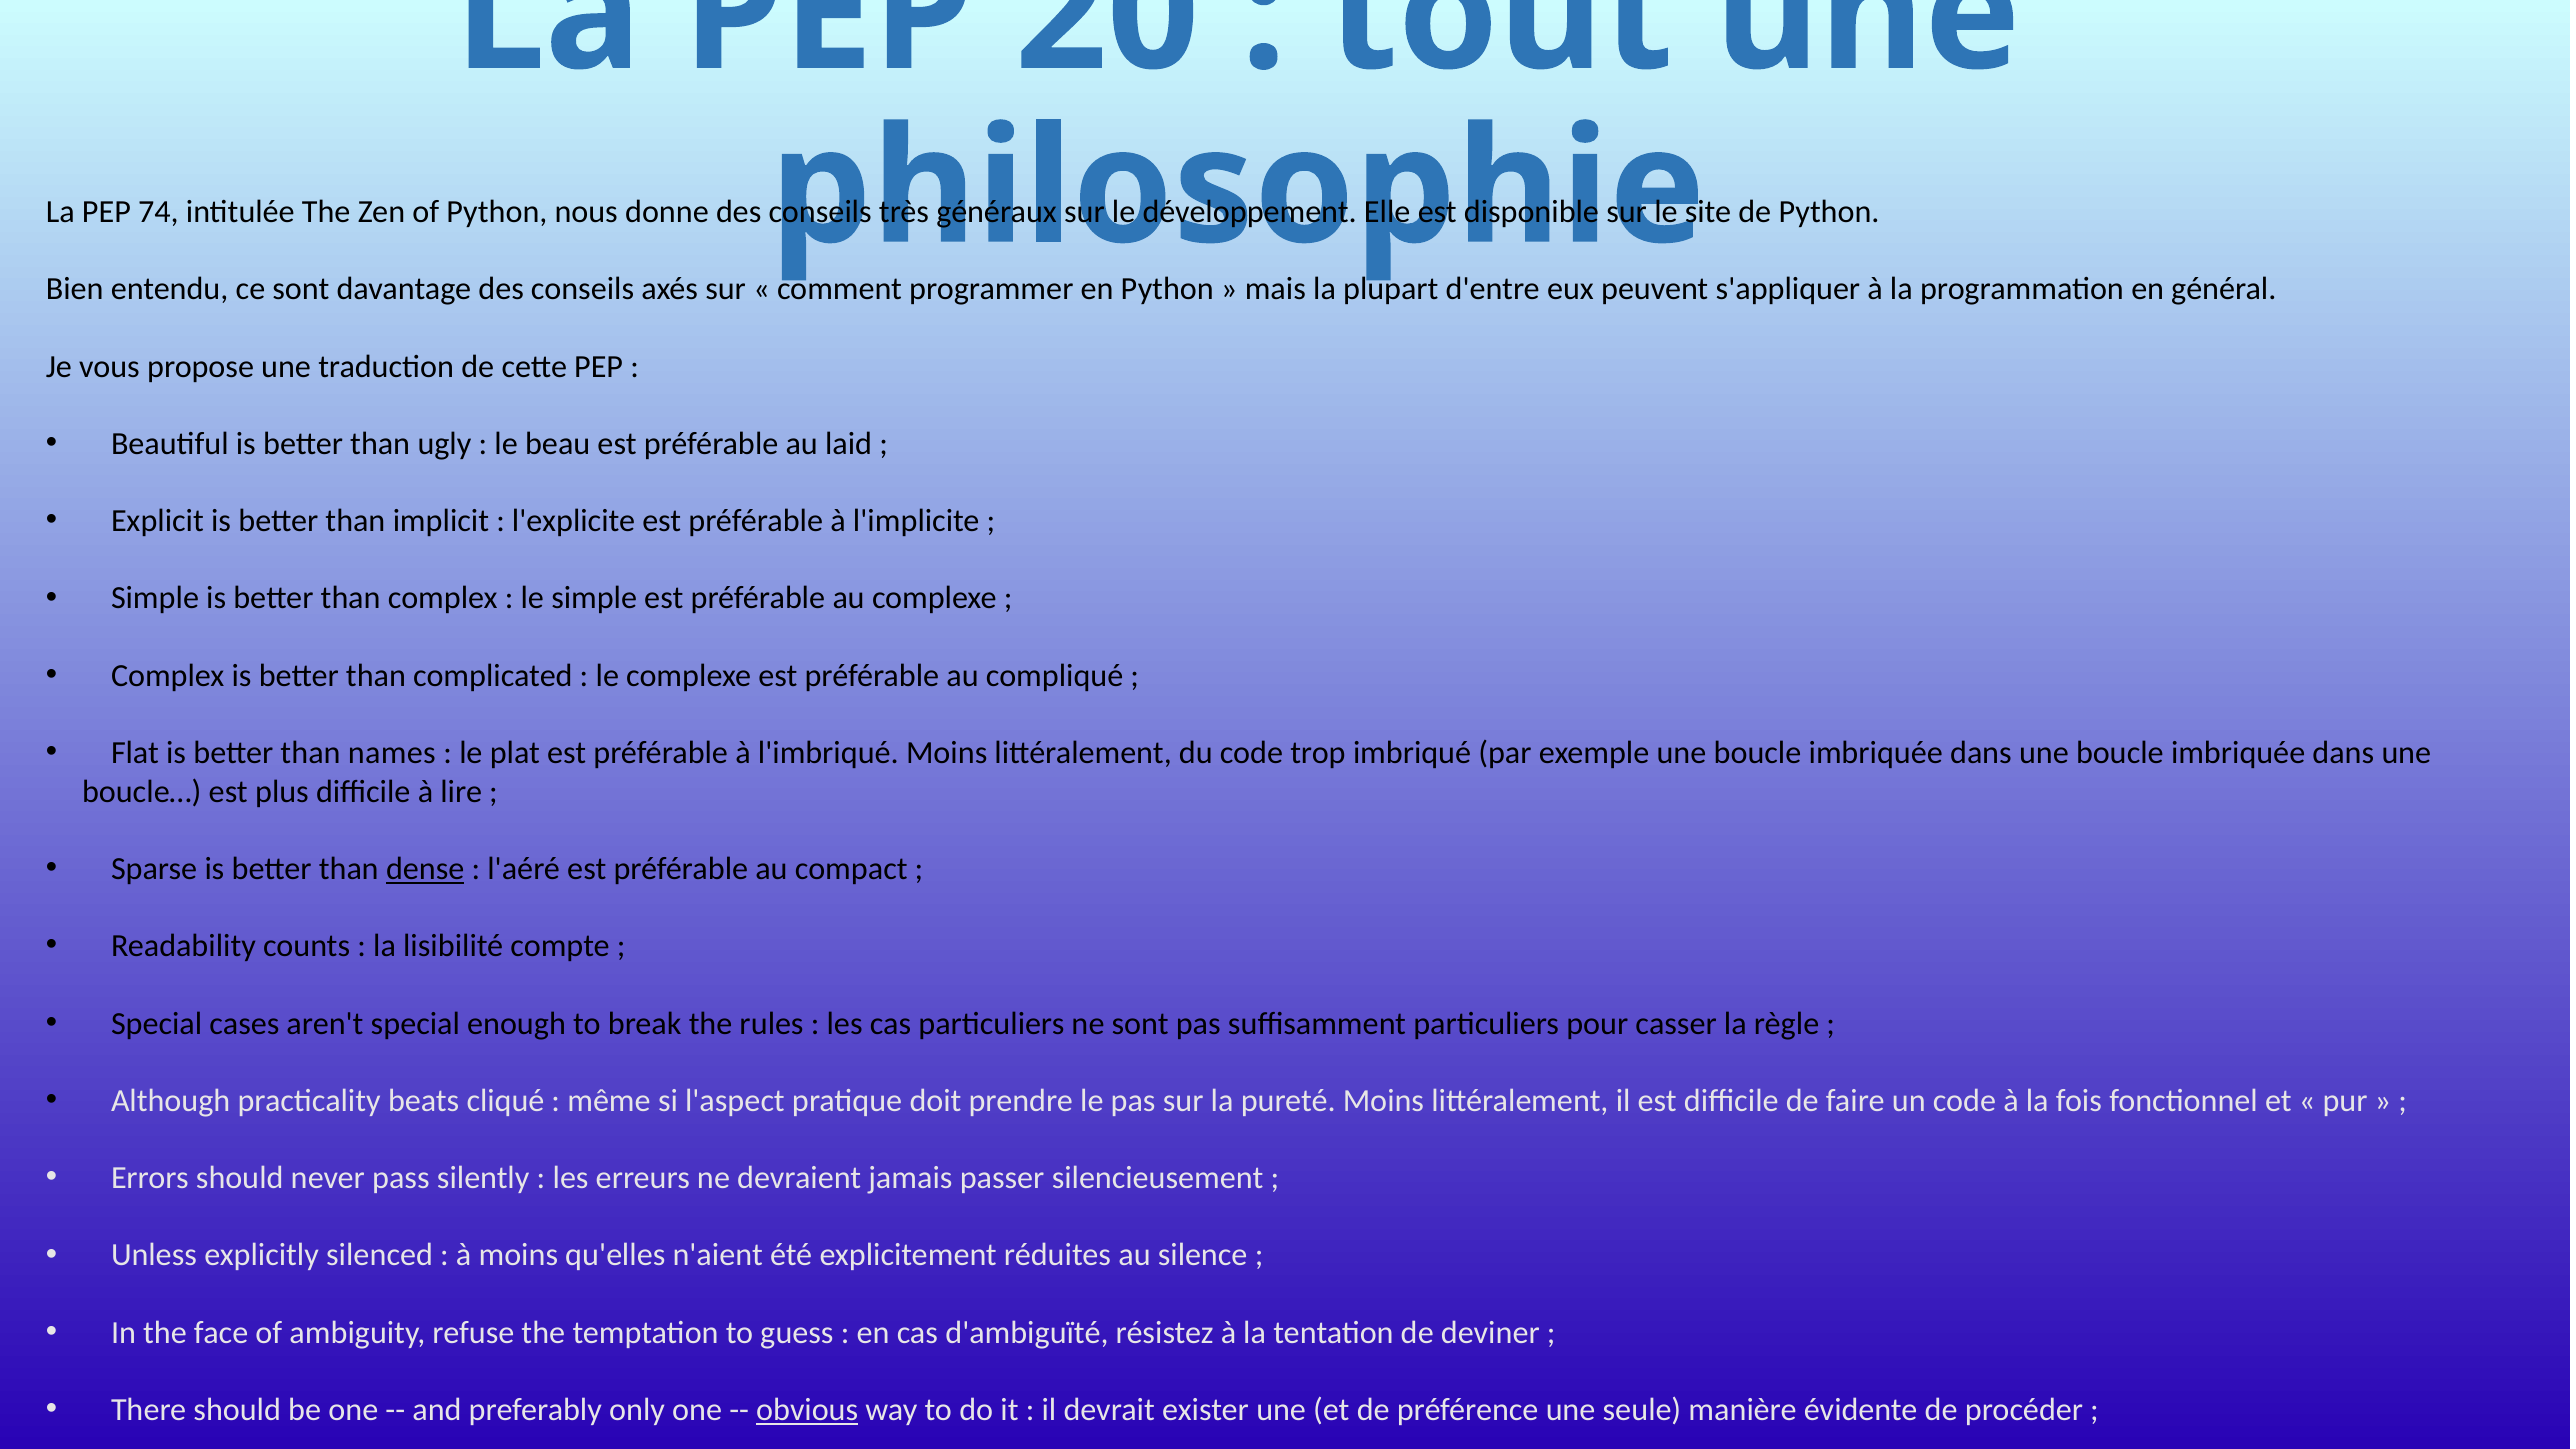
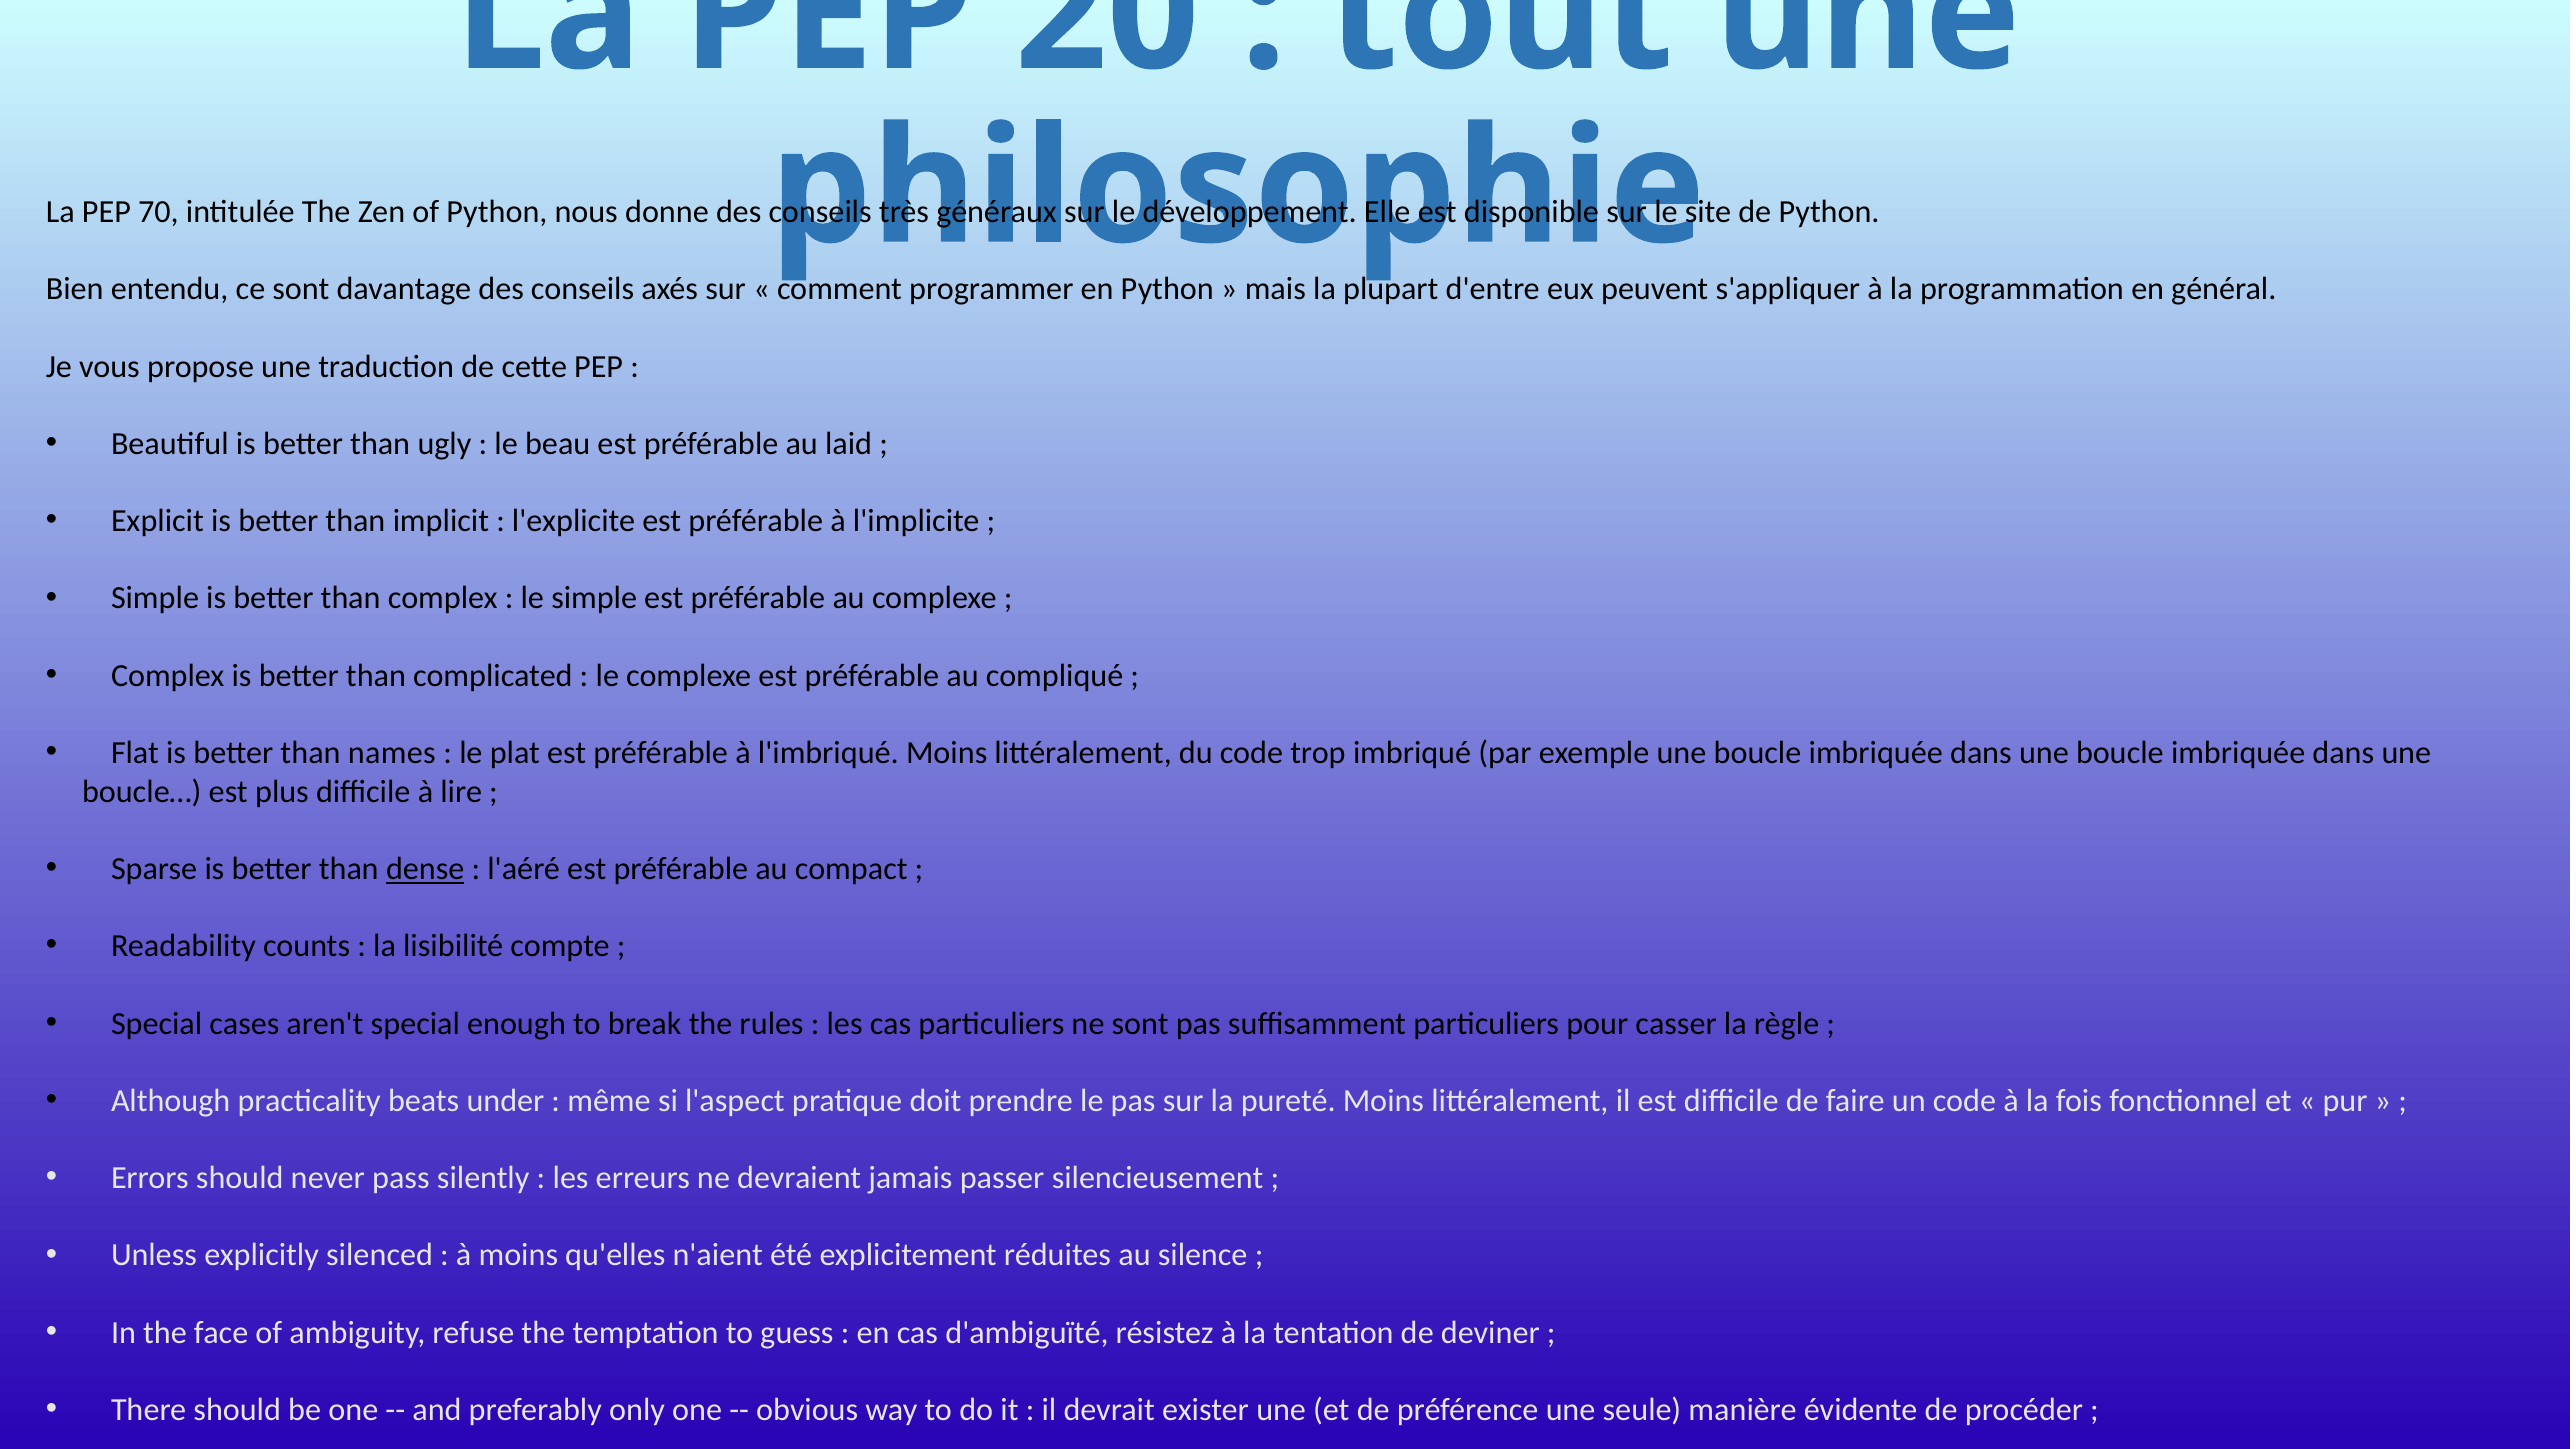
74: 74 -> 70 (158, 212)
cliqué: cliqué -> under (505, 1101)
obvious underline: present -> none (807, 1410)
